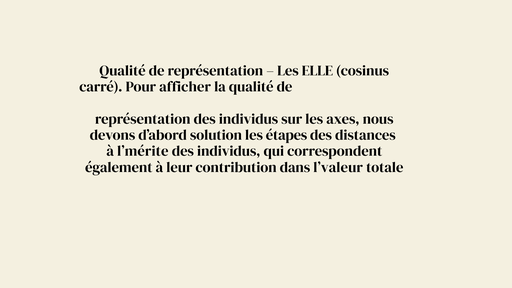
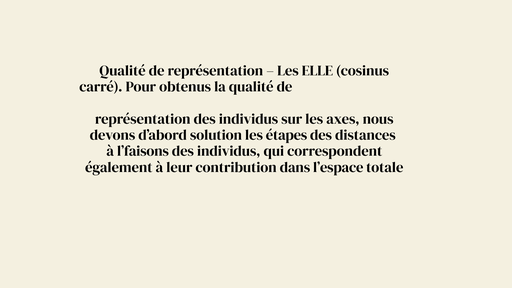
afficher: afficher -> obtenus (185, 87)
l’mérite: l’mérite -> l’faisons (143, 151)
l’valeur: l’valeur -> l’espace (338, 167)
